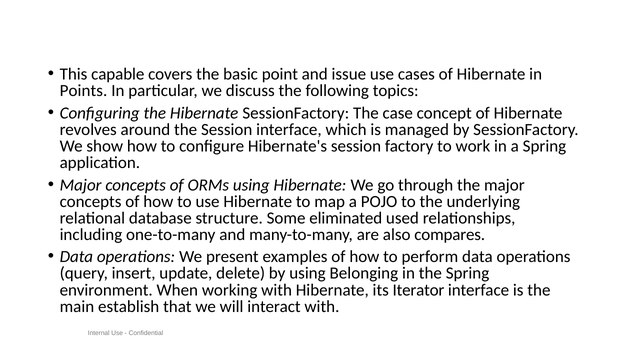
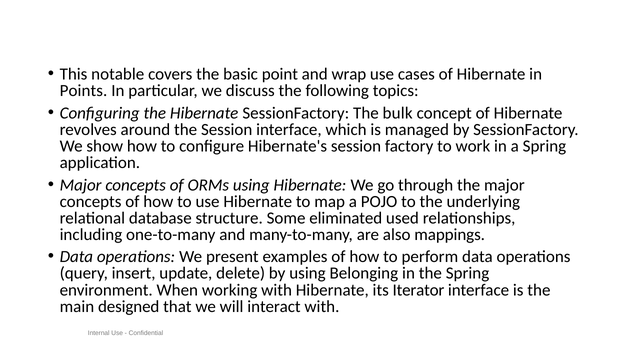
capable: capable -> notable (118, 74)
issue: issue -> wrap (349, 74)
case: case -> bulk (398, 113)
compares: compares -> mappings (450, 235)
establish: establish -> designed (129, 307)
